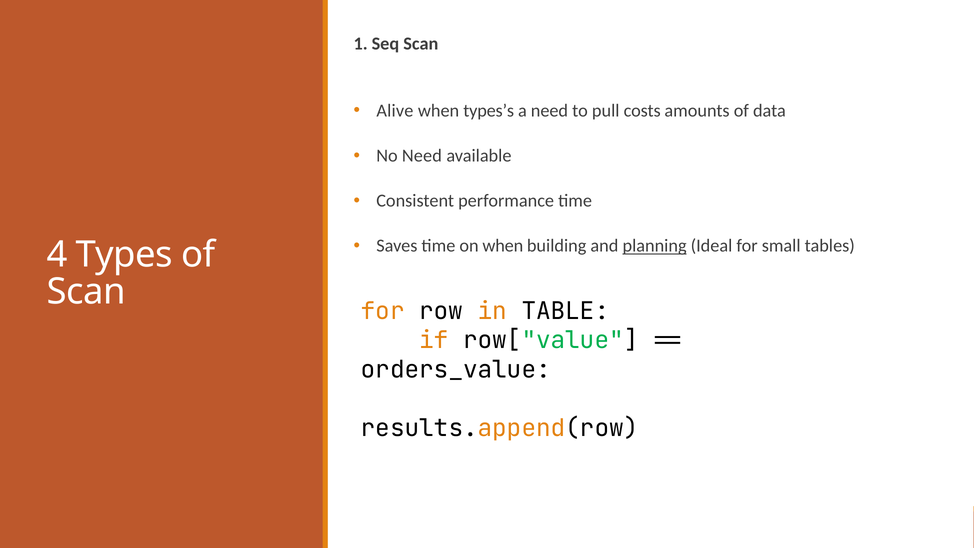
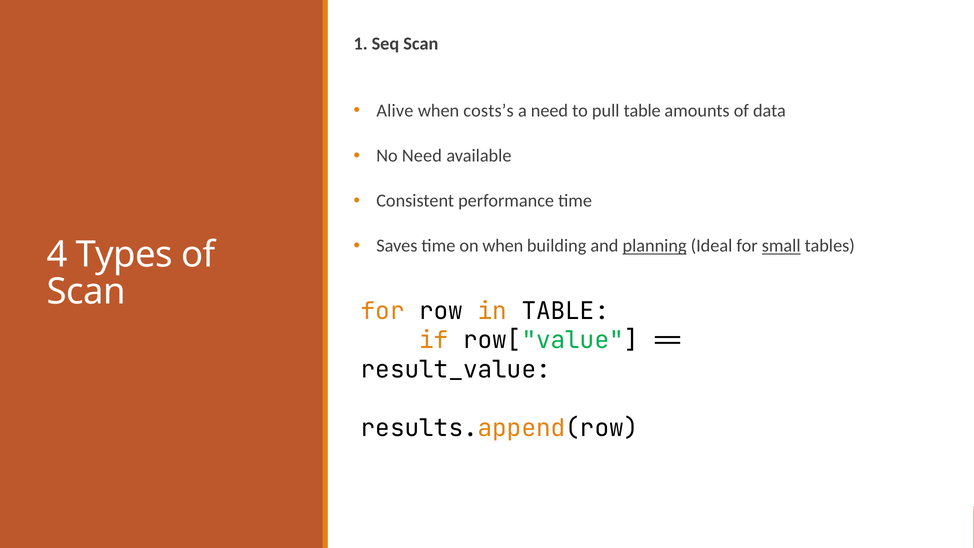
types’s: types’s -> costs’s (488, 111)
pull costs: costs -> table (642, 111)
small underline: none -> present (781, 246)
orders_value: orders_value -> result_value (456, 369)
